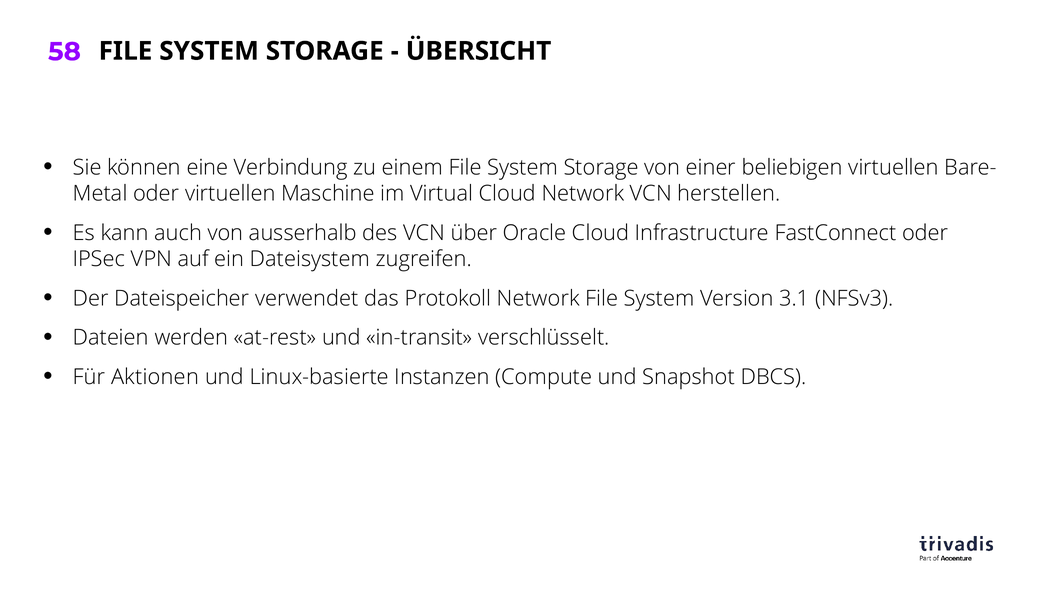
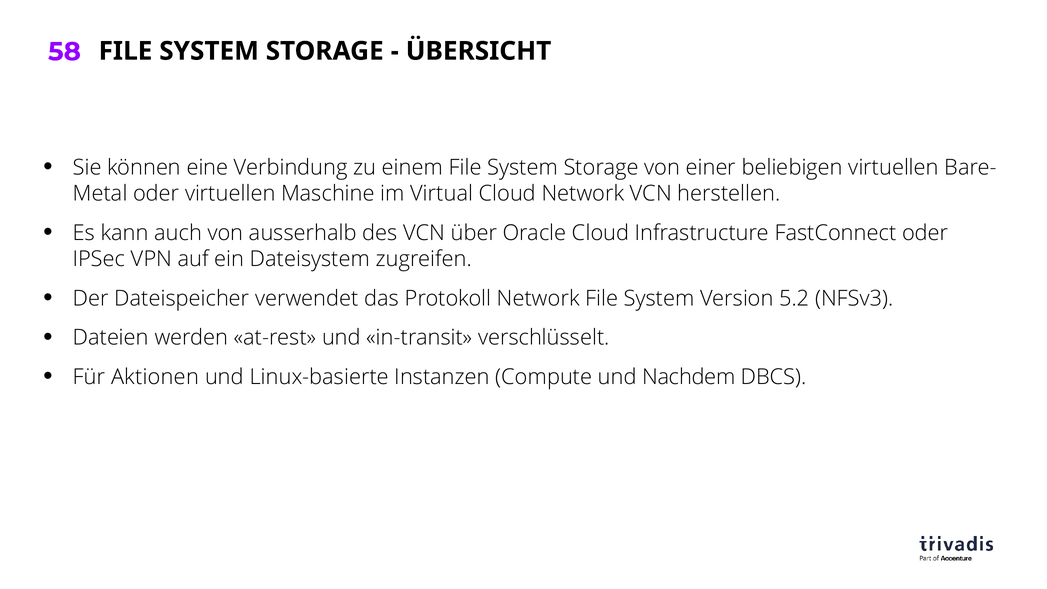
3.1: 3.1 -> 5.2 (794, 298)
Snapshot: Snapshot -> Nachdem (689, 377)
